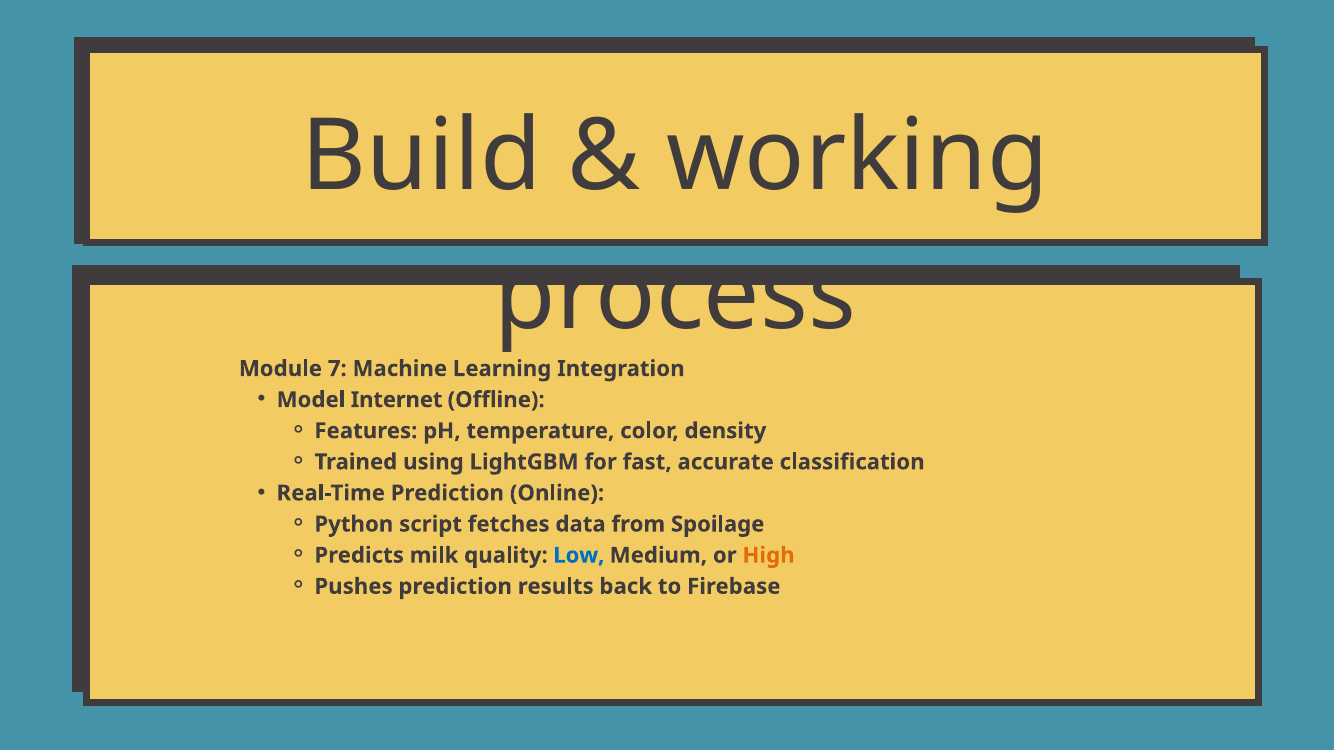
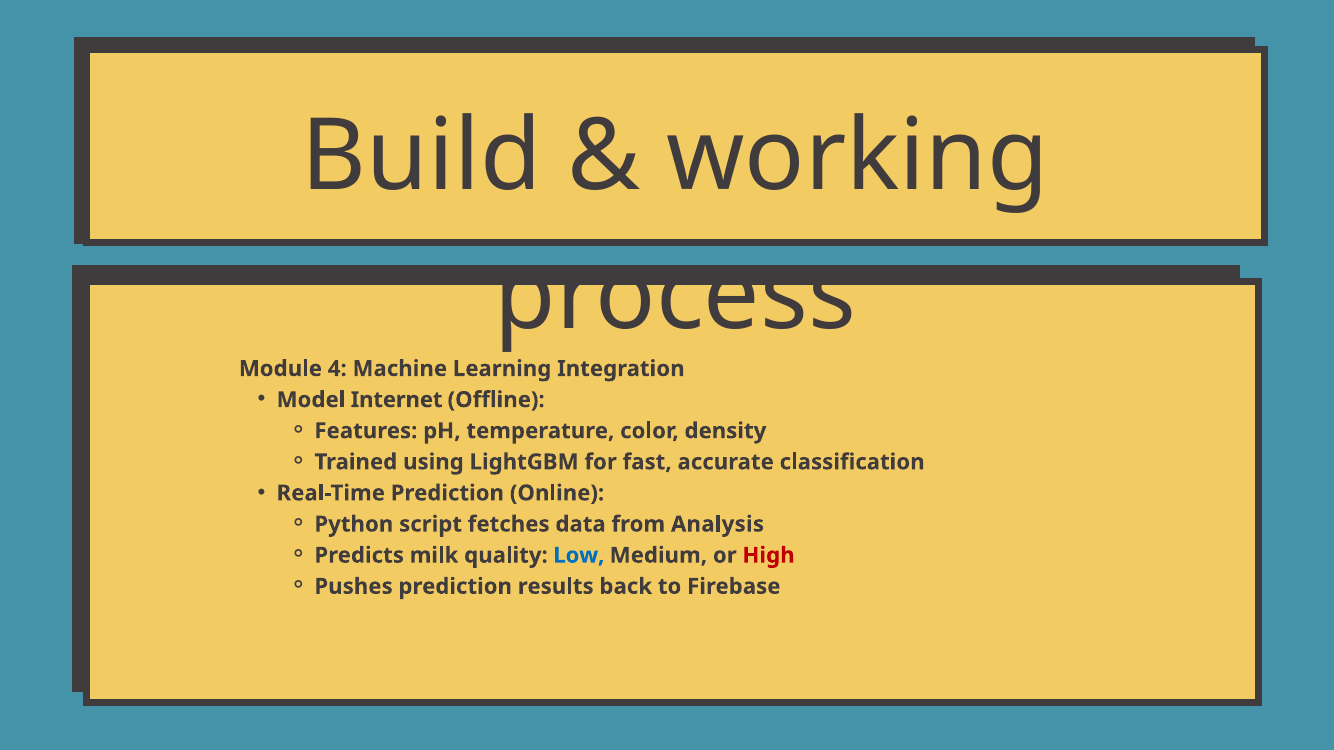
7: 7 -> 4 (337, 369)
Spoilage: Spoilage -> Analysis (717, 524)
High colour: orange -> red (769, 556)
